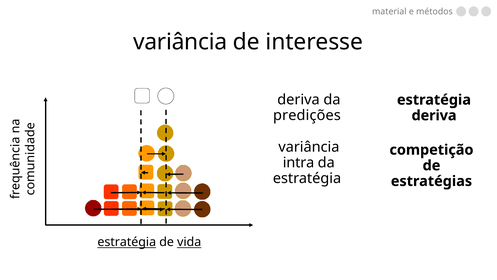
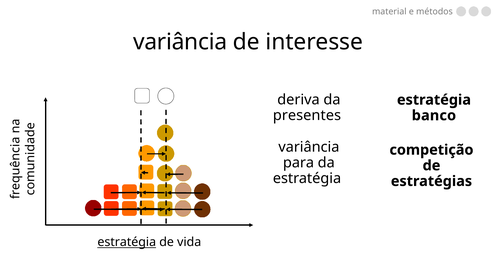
predições: predições -> presentes (307, 115)
deriva: deriva -> banco (434, 115)
intra: intra -> para (299, 162)
vida underline: present -> none (189, 242)
